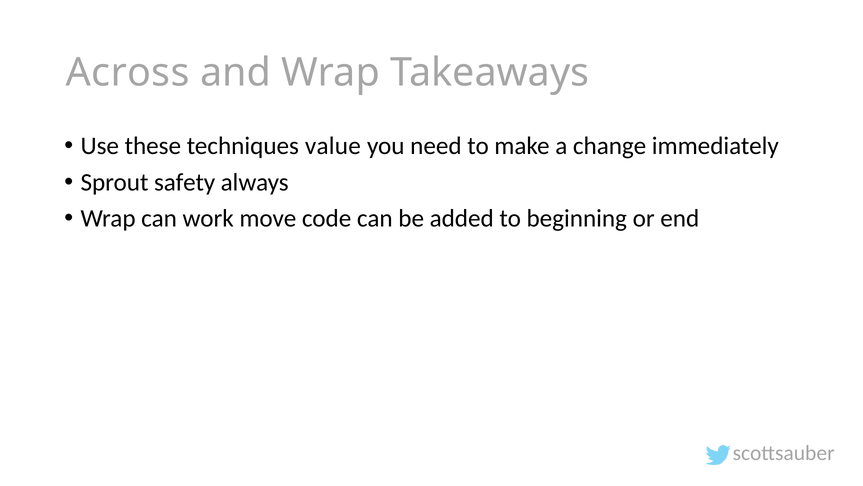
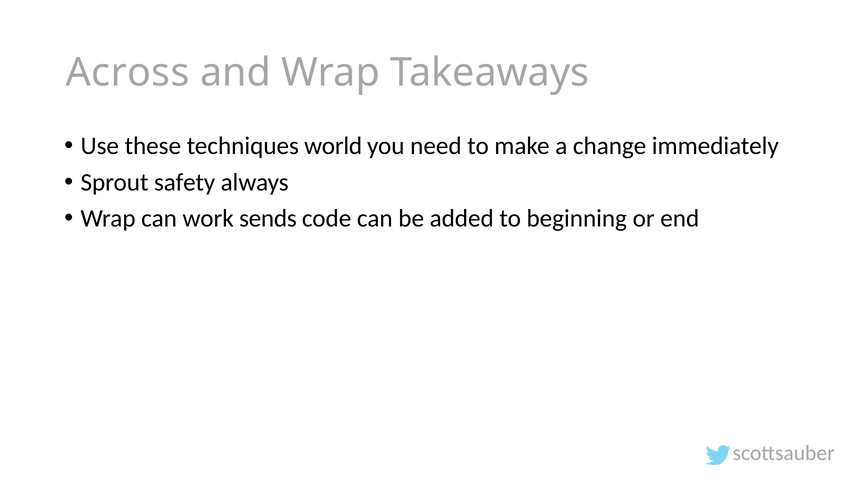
value: value -> world (333, 146)
move: move -> sends (268, 218)
